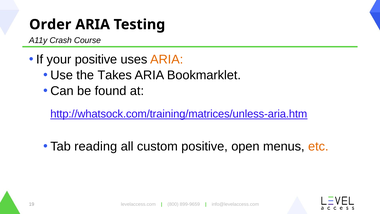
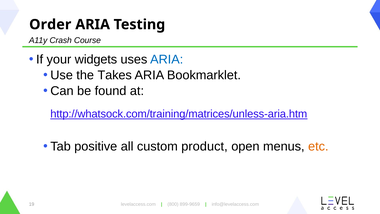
your positive: positive -> widgets (96, 59)
ARIA colour: orange -> blue (167, 59)
reading: reading -> positive (96, 146)
custom positive: positive -> product (204, 146)
